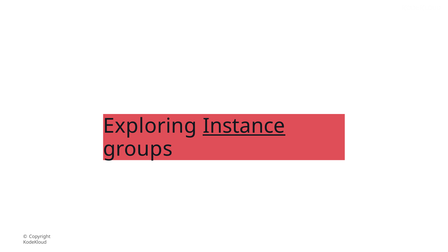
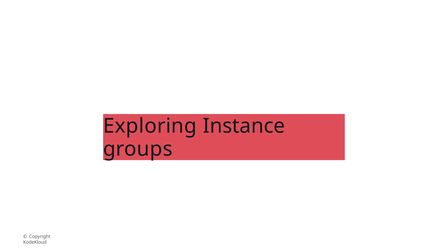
Instance underline: present -> none (244, 126)
